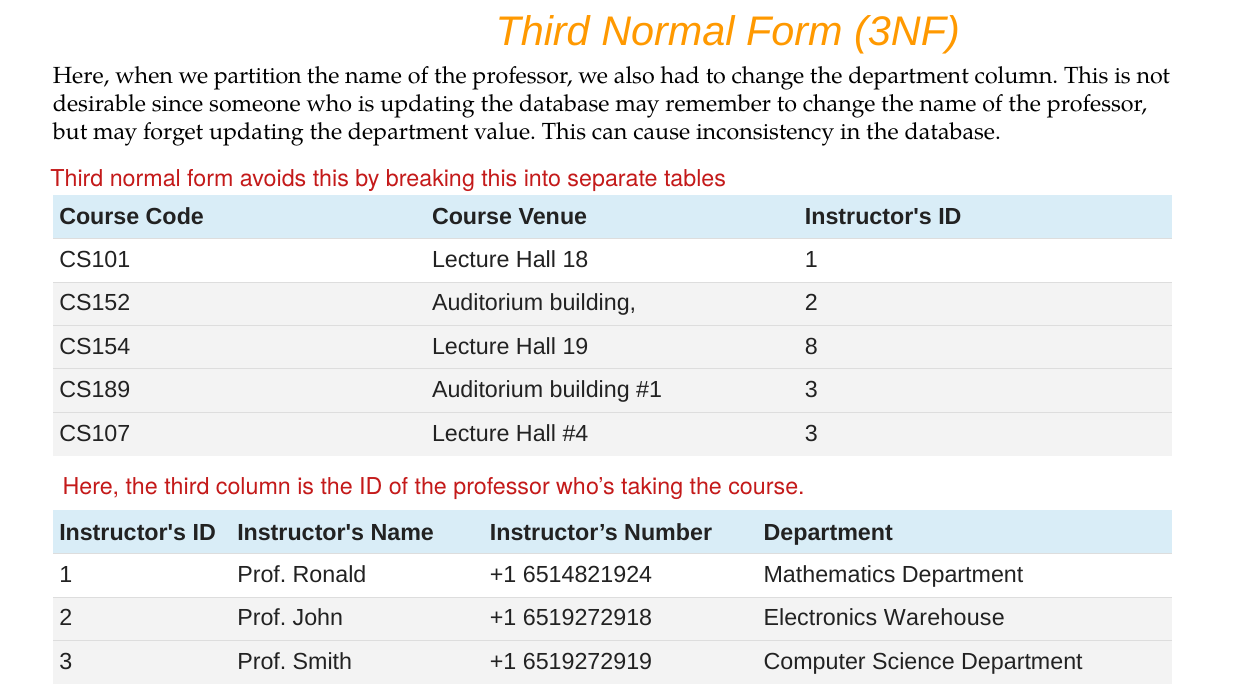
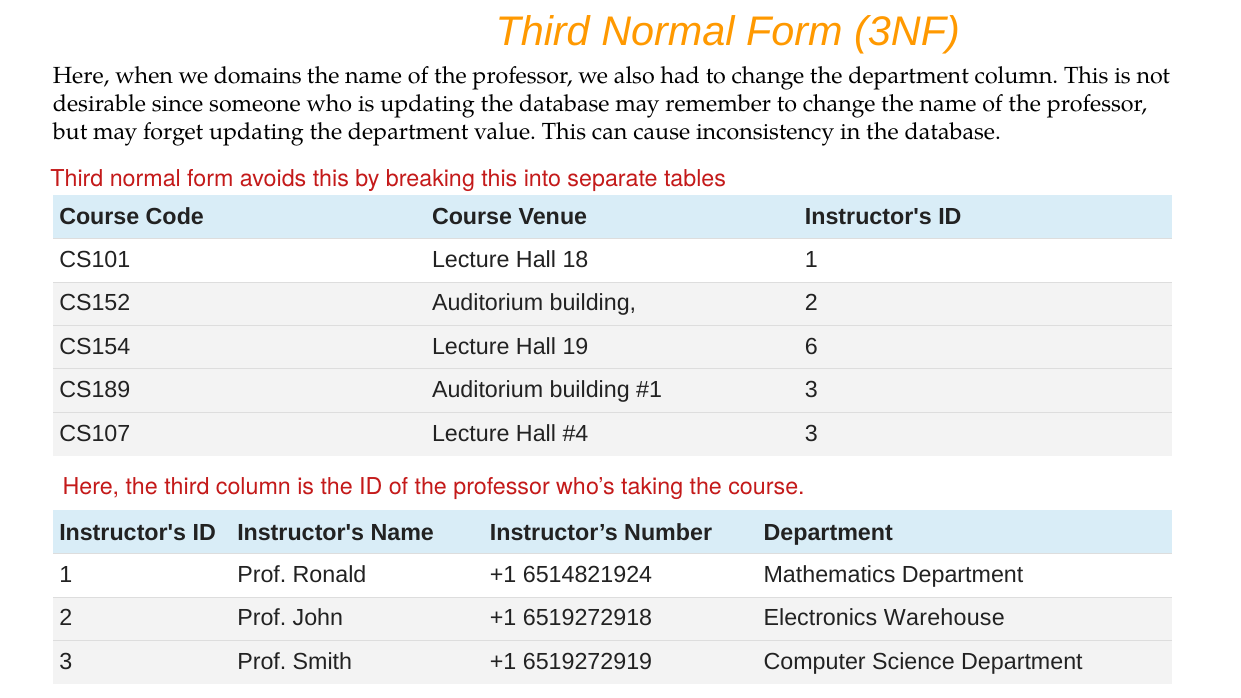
partition: partition -> domains (258, 76)
8: 8 -> 6 (811, 347)
